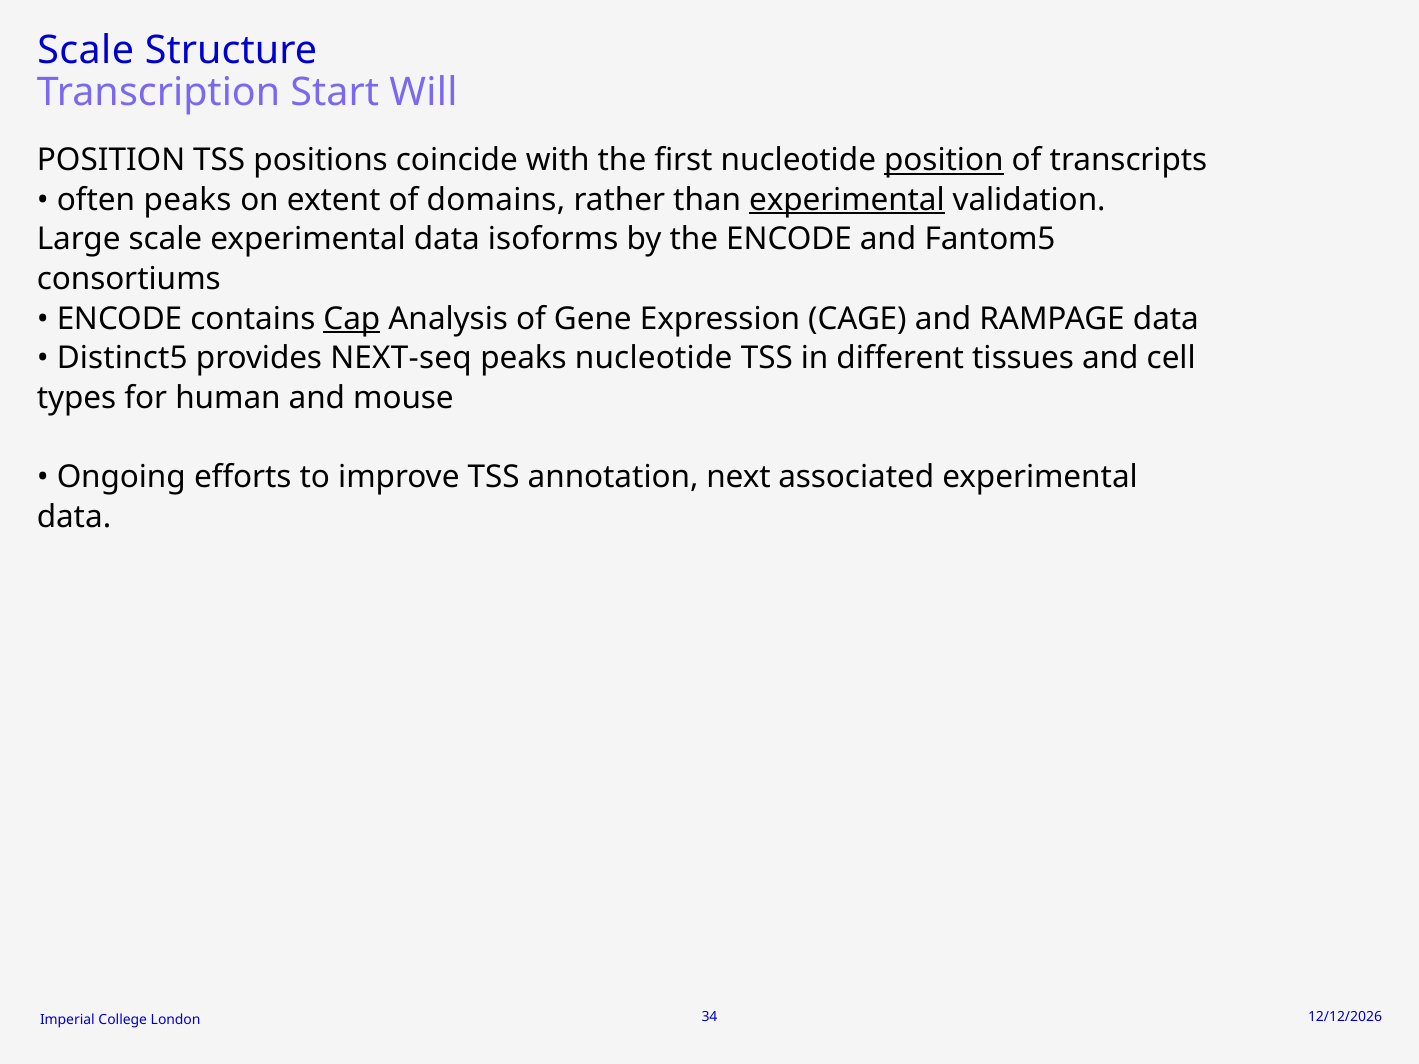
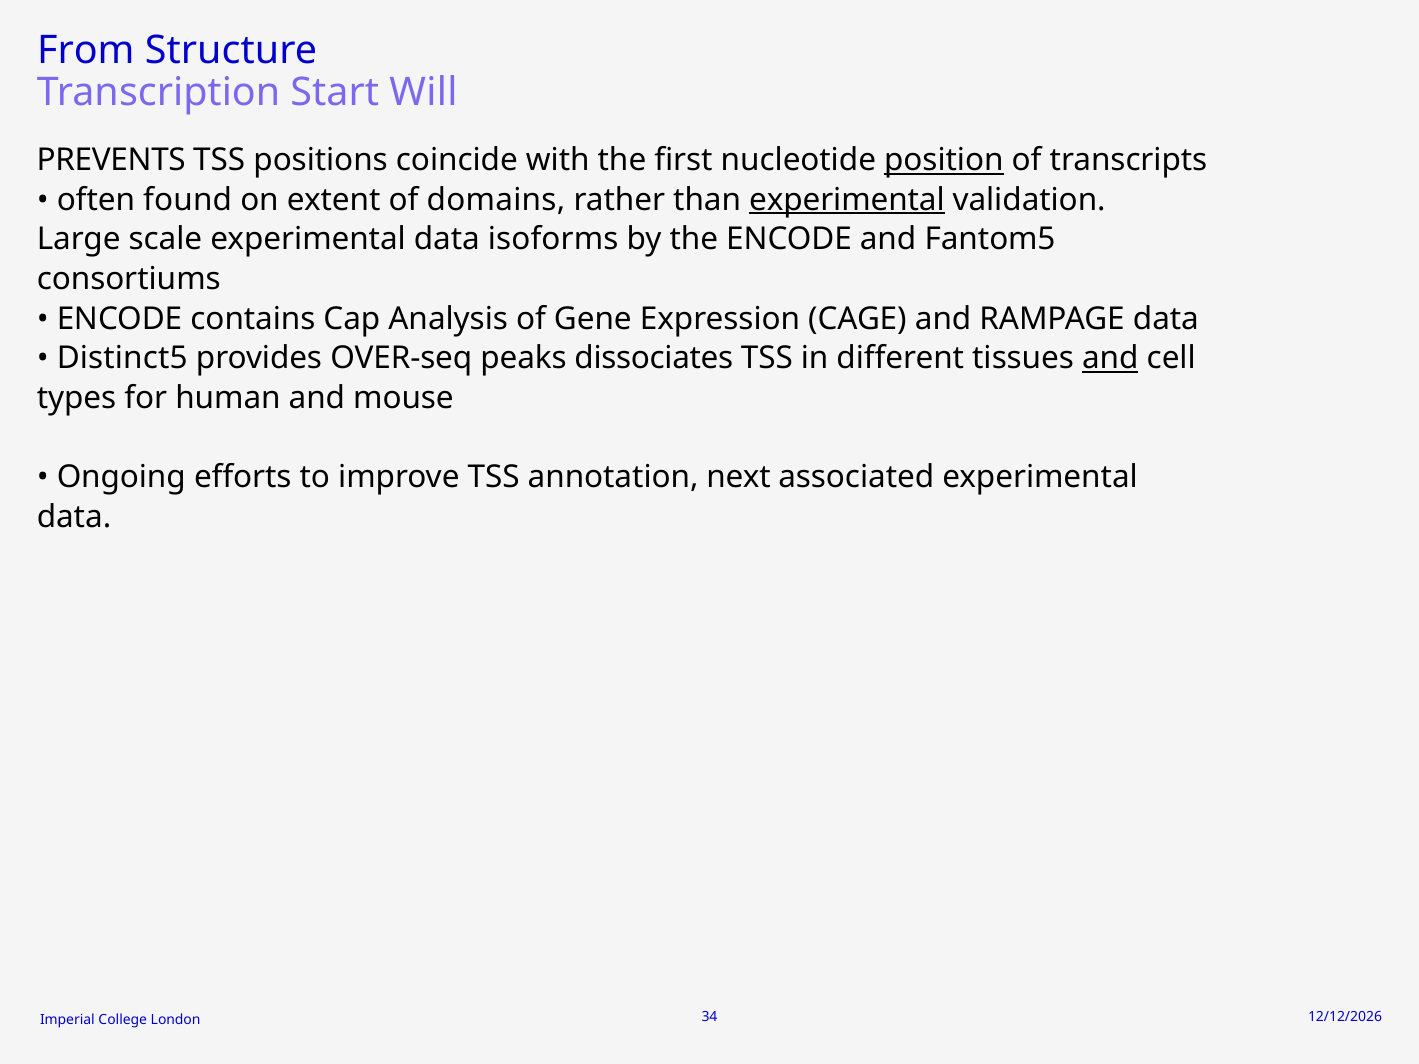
Scale: Scale -> From (86, 50)
POSITION: POSITION -> PREVENTS (111, 160)
often peaks: peaks -> found (188, 200)
Cap underline: present -> none (352, 319)
NEXT-seq: NEXT-seq -> OVER-seq (401, 359)
peaks nucleotide: nucleotide -> dissociates (654, 359)
and underline: none -> present (1110, 359)
